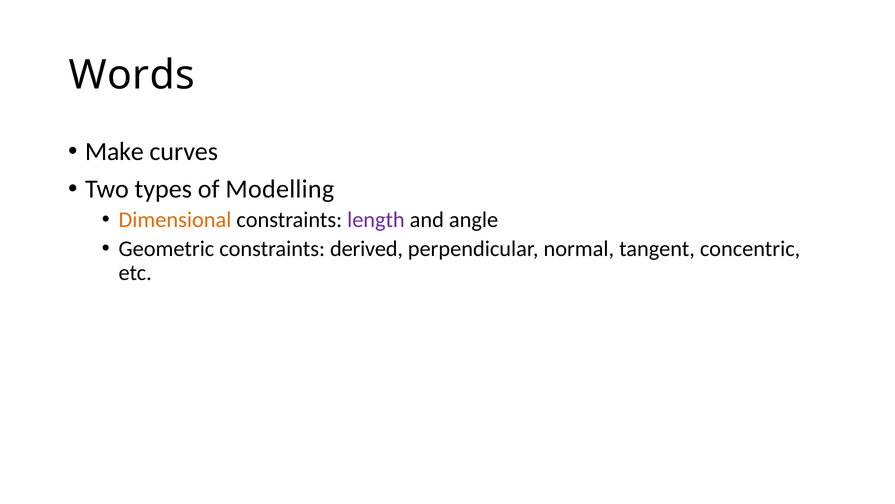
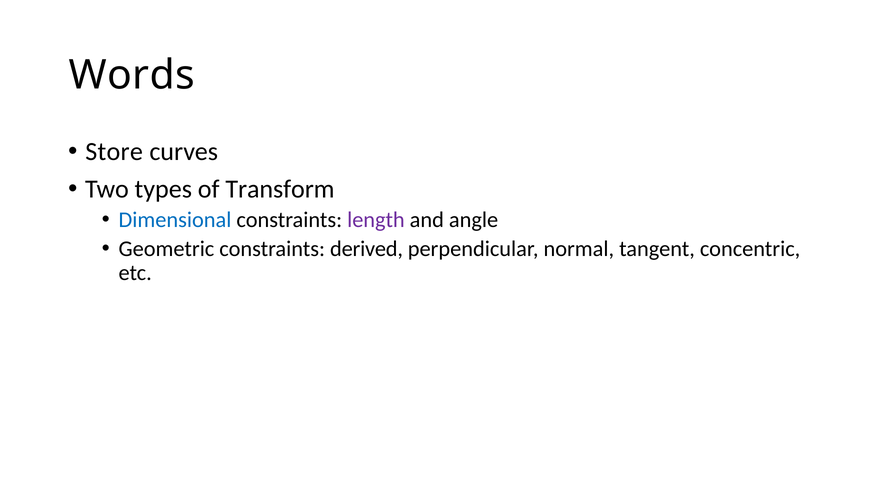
Make: Make -> Store (114, 151)
Modelling: Modelling -> Transform (280, 189)
Dimensional colour: orange -> blue (175, 220)
